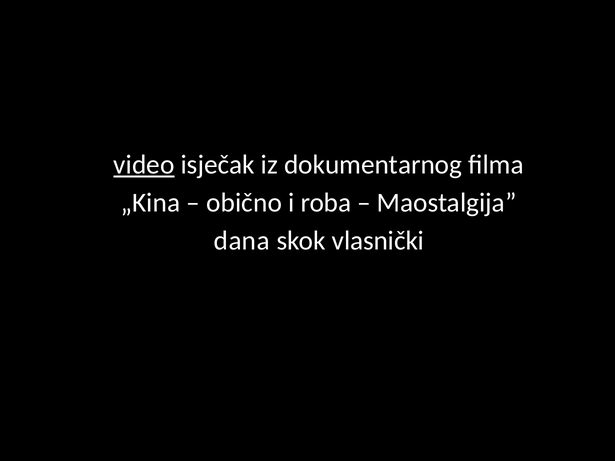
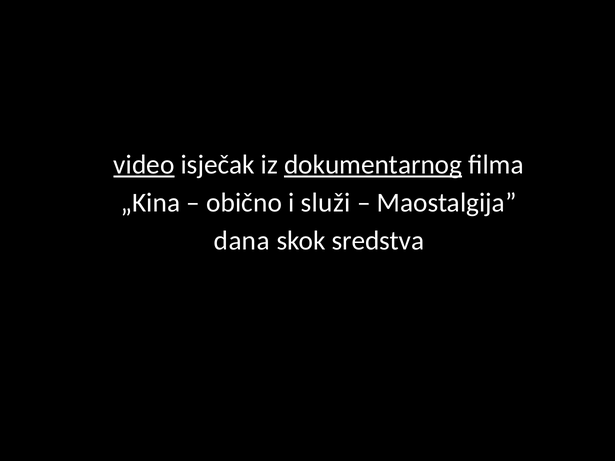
dokumentarnog underline: none -> present (373, 165)
roba: roba -> služi (326, 203)
vlasnički: vlasnički -> sredstva (378, 241)
